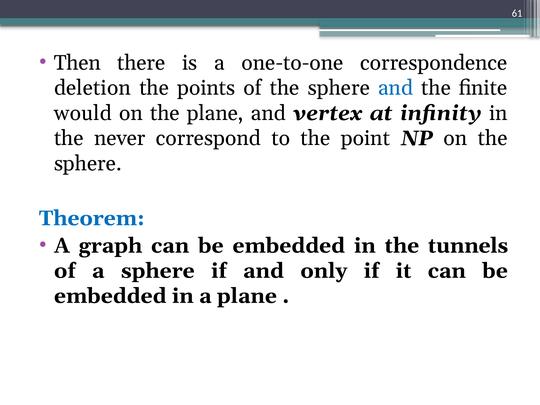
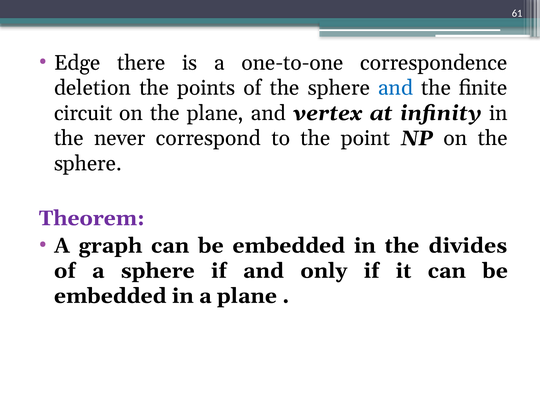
Then: Then -> Edge (77, 63)
would: would -> circuit (83, 113)
Theorem colour: blue -> purple (92, 218)
tunnels: tunnels -> divides (468, 246)
